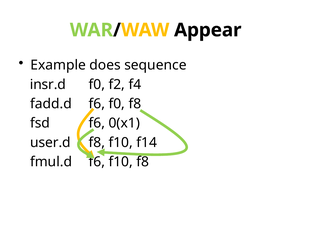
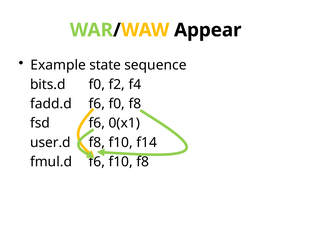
does: does -> state (105, 65)
insr.d: insr.d -> bits.d (48, 85)
